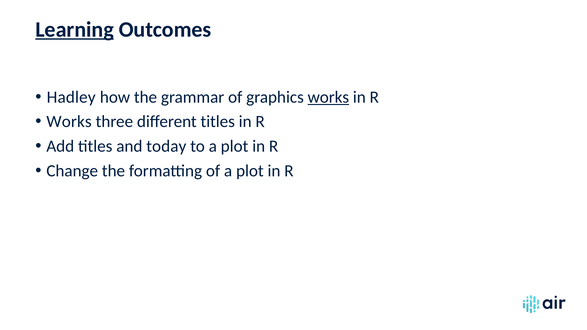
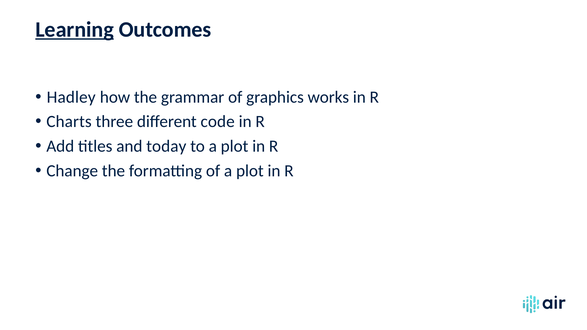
works underline: present -> none (328, 97)
Works: Works -> Charts (69, 122)
different titles: titles -> code (218, 122)
